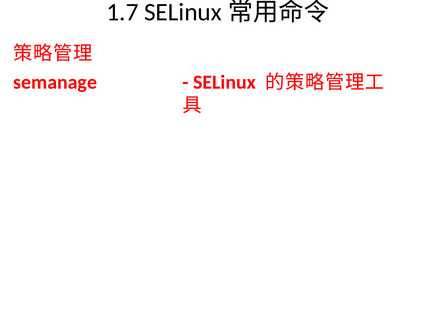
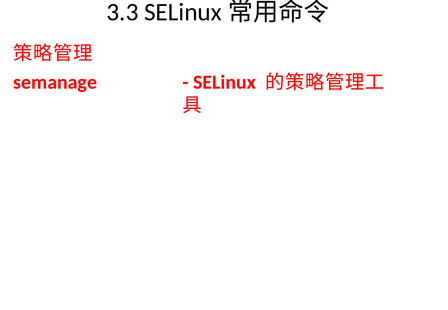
1.7: 1.7 -> 3.3 (123, 12)
